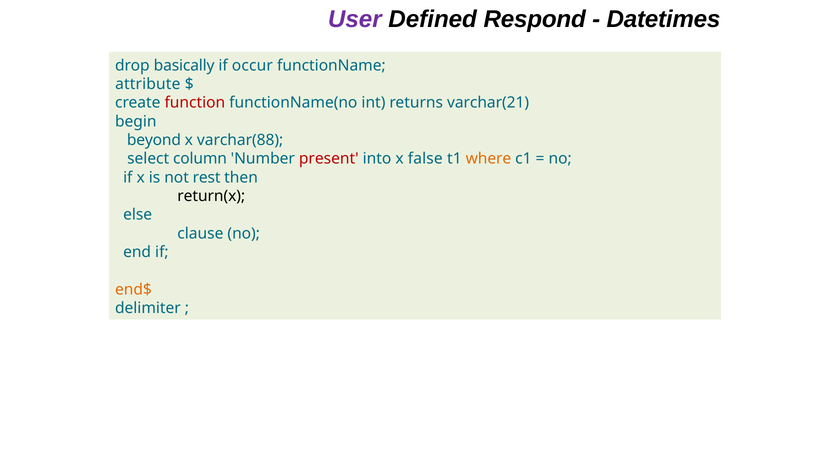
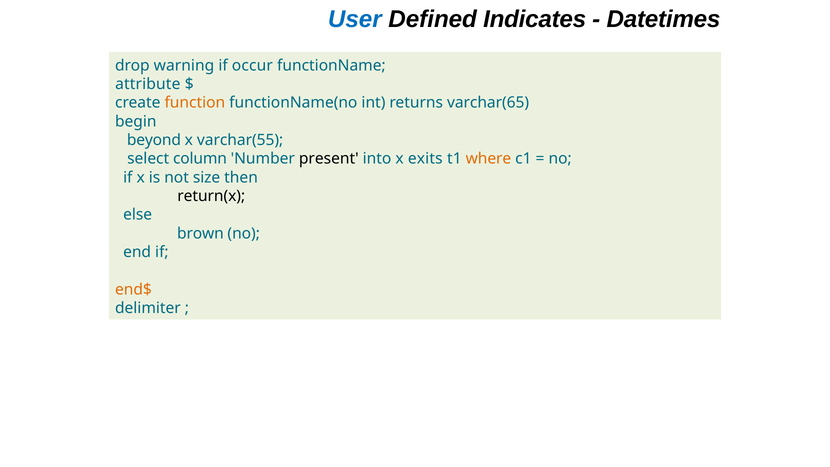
User colour: purple -> blue (355, 19)
Respond: Respond -> Indicates (535, 19)
basically: basically -> warning (184, 65)
function colour: red -> orange (195, 103)
varchar(21: varchar(21 -> varchar(65 (488, 103)
varchar(88: varchar(88 -> varchar(55 (240, 140)
present colour: red -> black (329, 159)
false: false -> exits (425, 159)
rest: rest -> size (207, 177)
clause: clause -> brown (200, 233)
